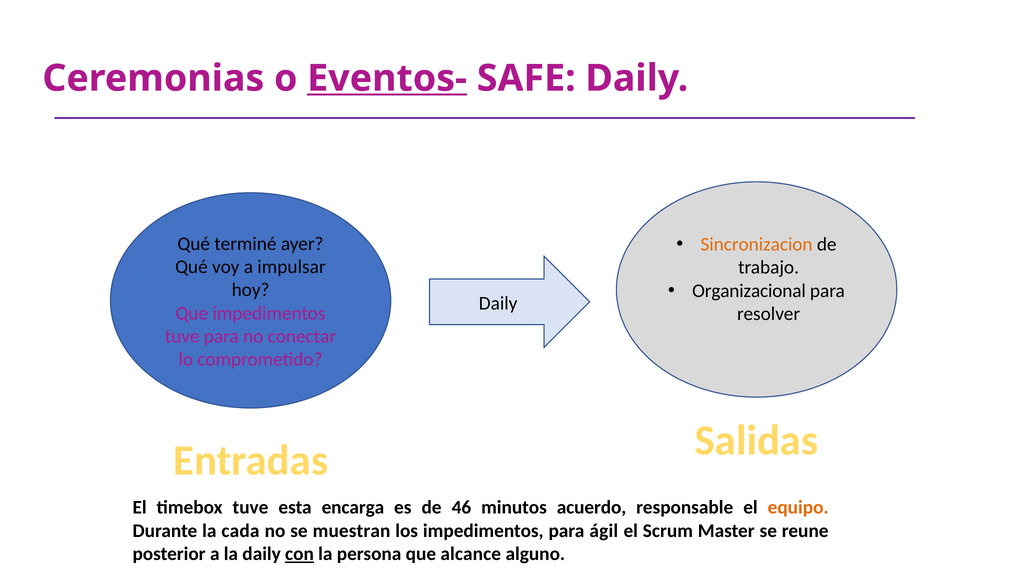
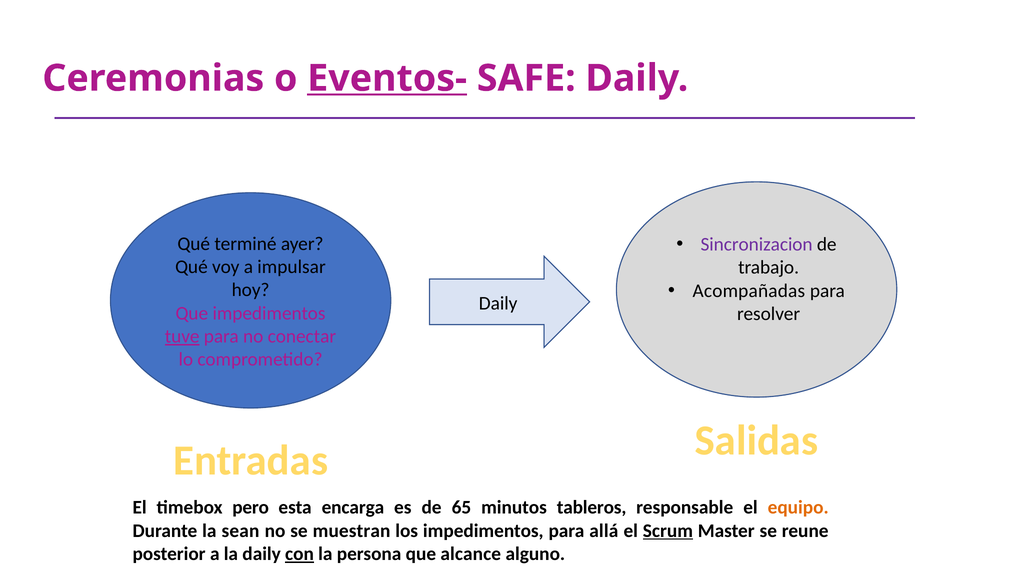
Sincronizacion colour: orange -> purple (757, 244)
Organizacional: Organizacional -> Acompañadas (749, 291)
tuve underline: none -> present (182, 336)
timebox tuve: tuve -> pero (251, 507)
46: 46 -> 65 (461, 507)
acuerdo: acuerdo -> tableros (592, 507)
cada: cada -> sean (240, 531)
ágil: ágil -> allá (604, 531)
Scrum underline: none -> present (668, 531)
